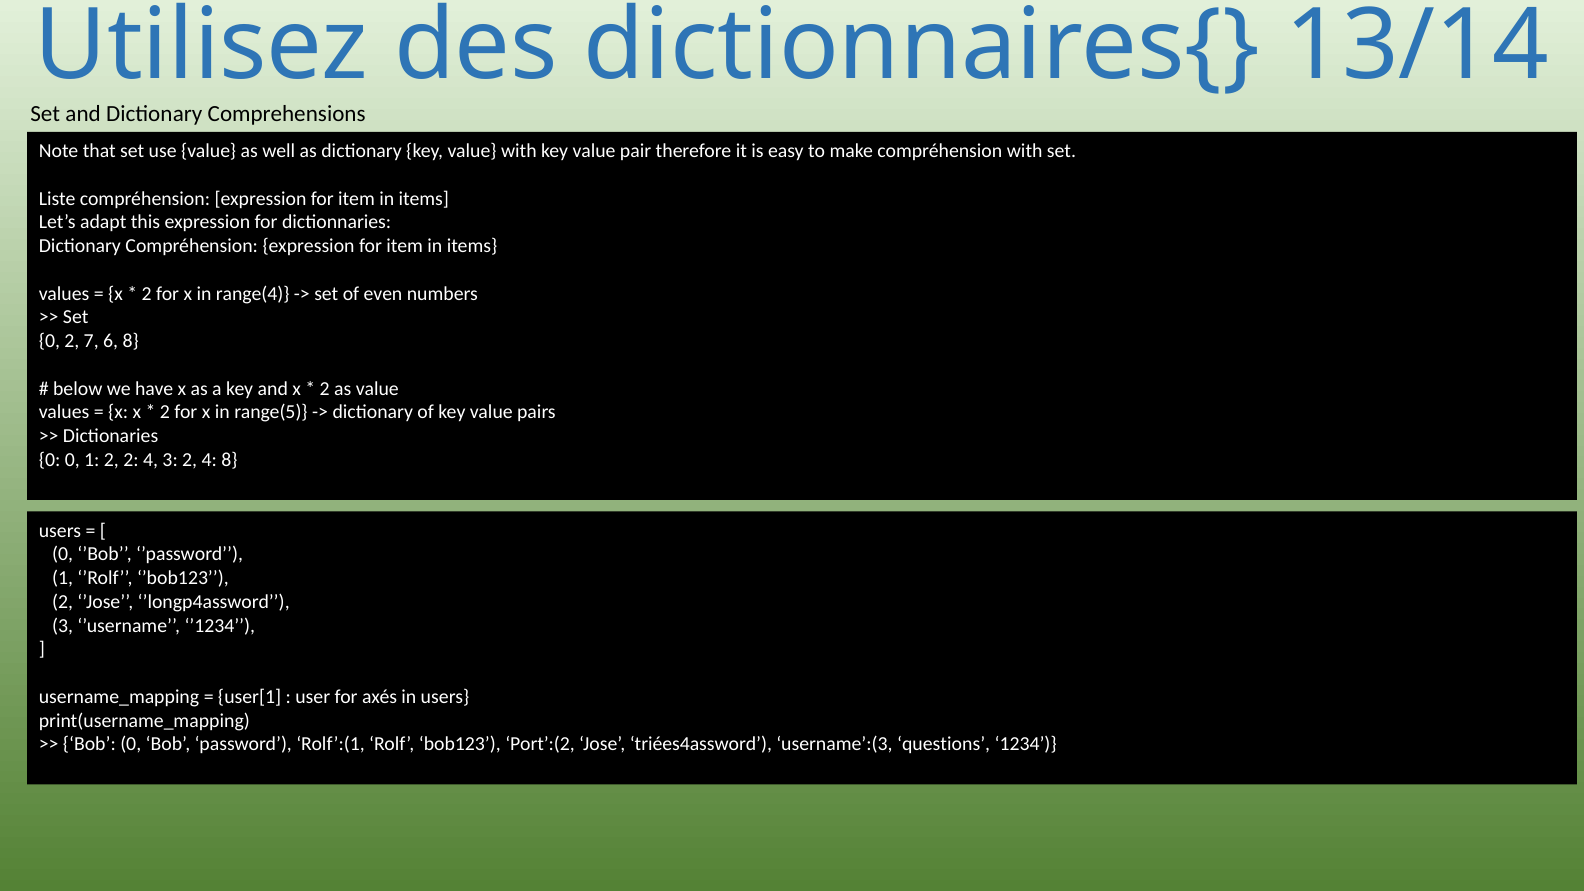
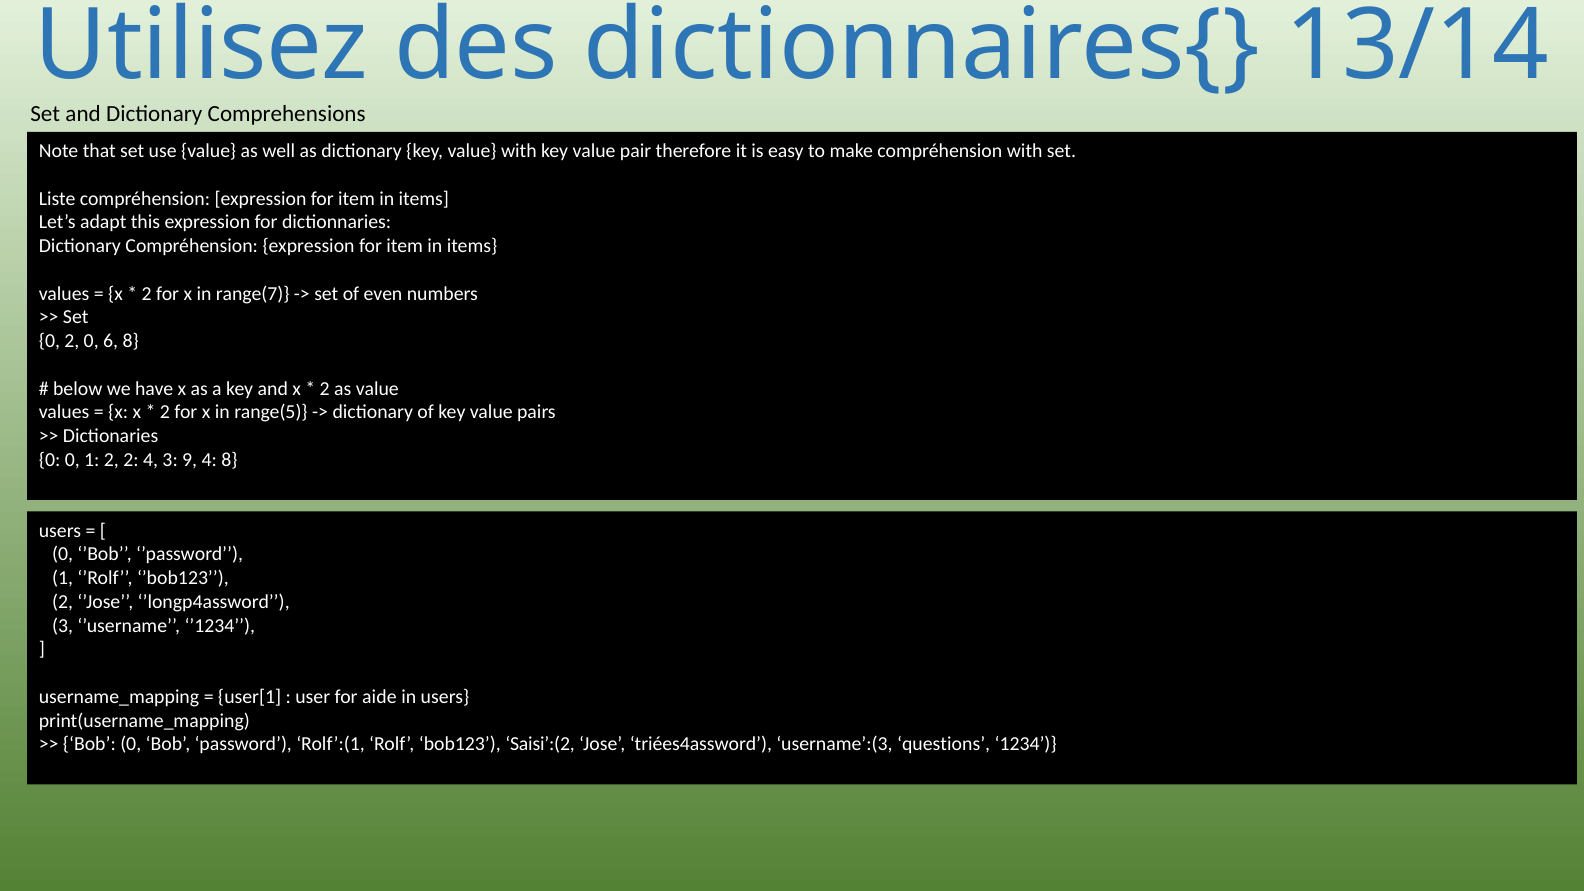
range(4: range(4 -> range(7 (253, 294)
2 7: 7 -> 0 (91, 341)
3 2: 2 -> 9 (190, 460)
axés: axés -> aide (379, 697)
Port’:(2: Port’:(2 -> Saisi’:(2 (540, 744)
